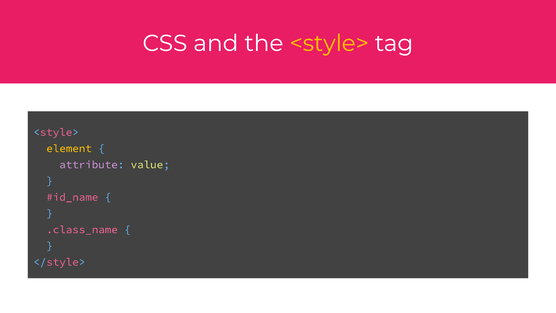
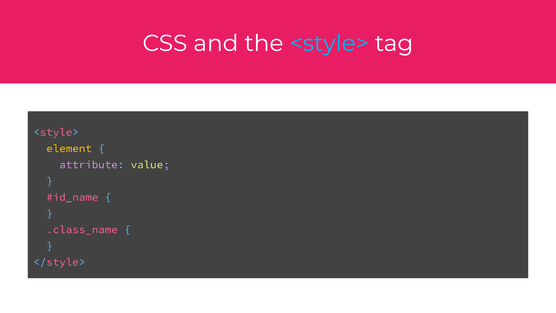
<style> colour: yellow -> light blue (329, 43)
